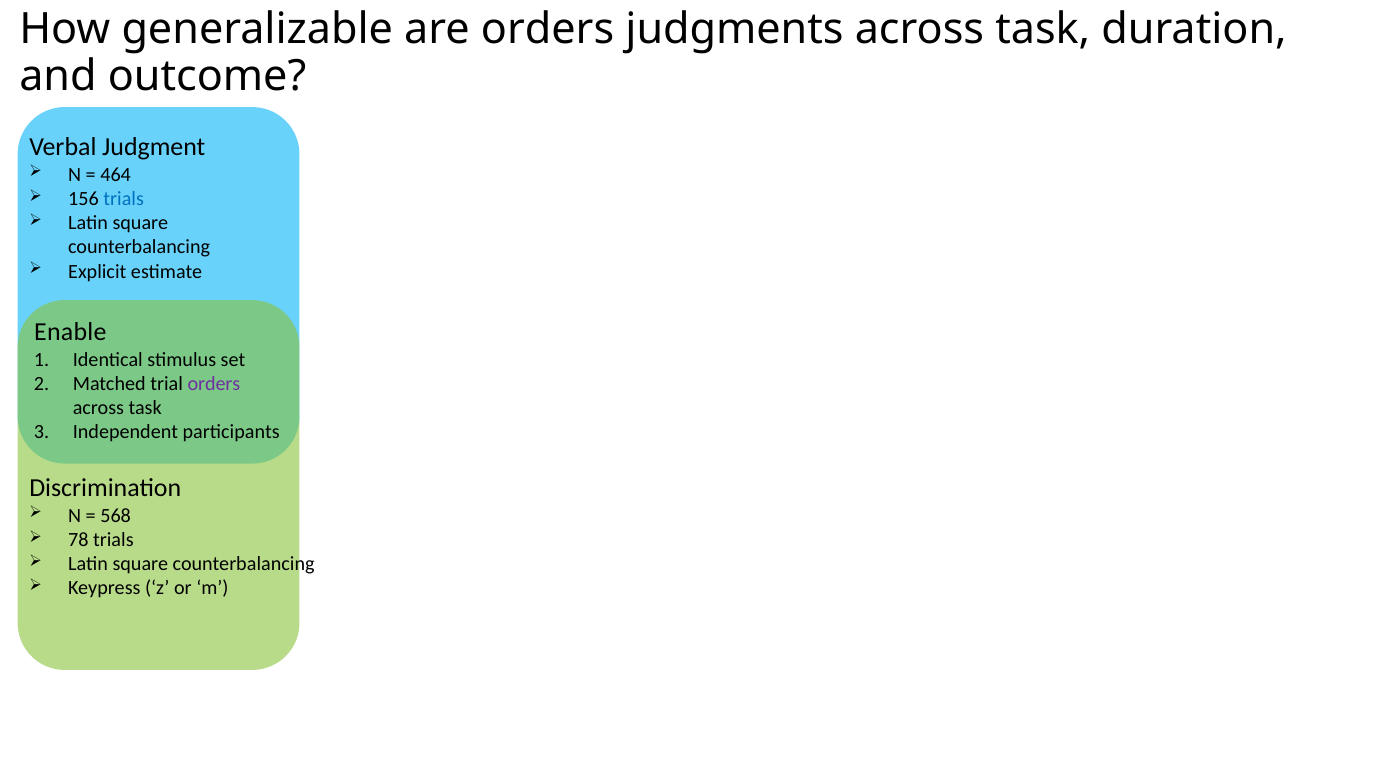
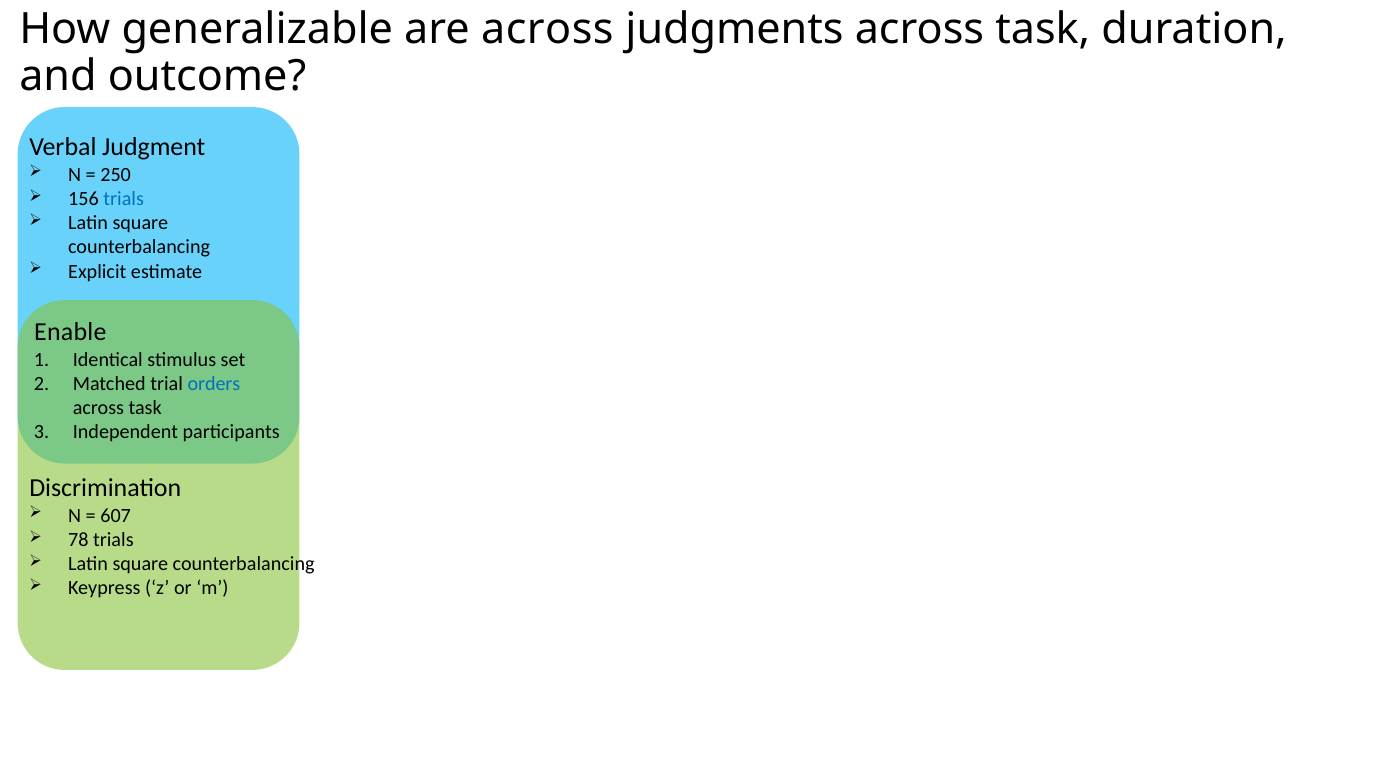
are orders: orders -> across (547, 29)
464: 464 -> 250 (116, 175)
orders colour: purple -> blue (214, 384)
568: 568 -> 607 (116, 515)
